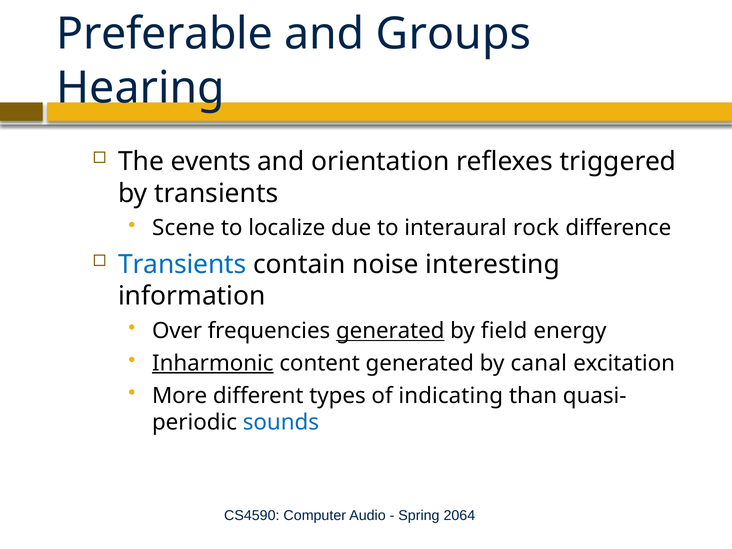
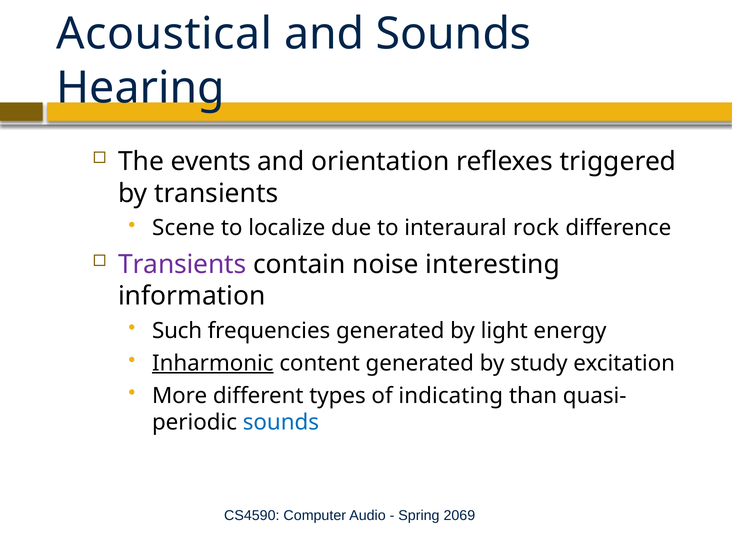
Preferable: Preferable -> Acoustical (164, 34)
and Groups: Groups -> Sounds (454, 34)
Transients colour: blue -> purple (182, 265)
Over: Over -> Such (177, 331)
generated underline: present -> none (390, 331)
field: field -> light (504, 331)
canal: canal -> study (539, 363)
2064: 2064 -> 2069 (459, 516)
